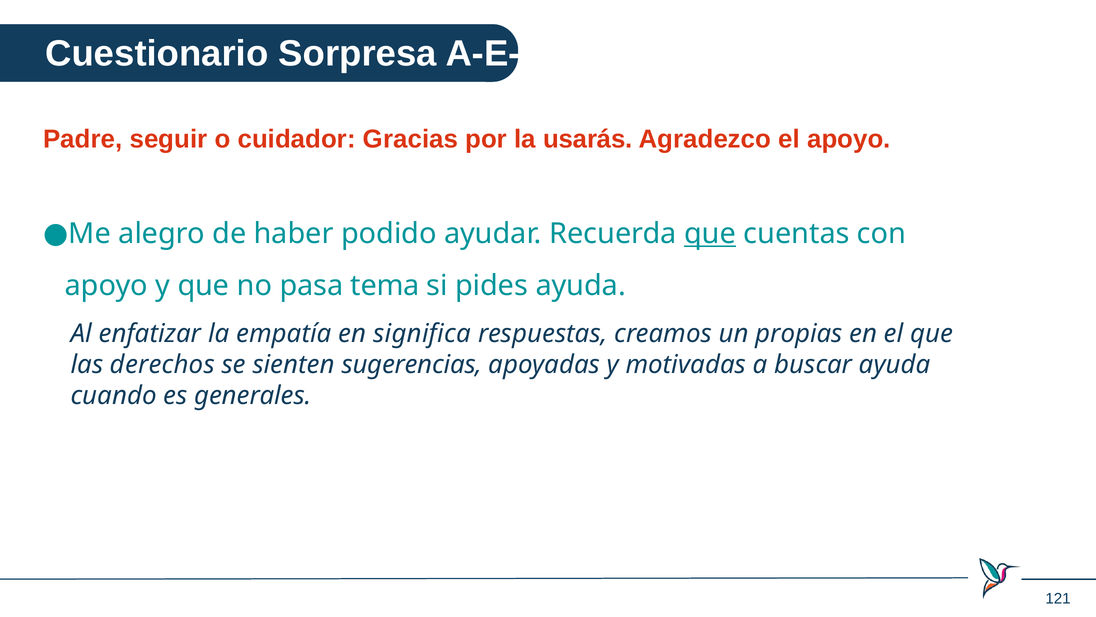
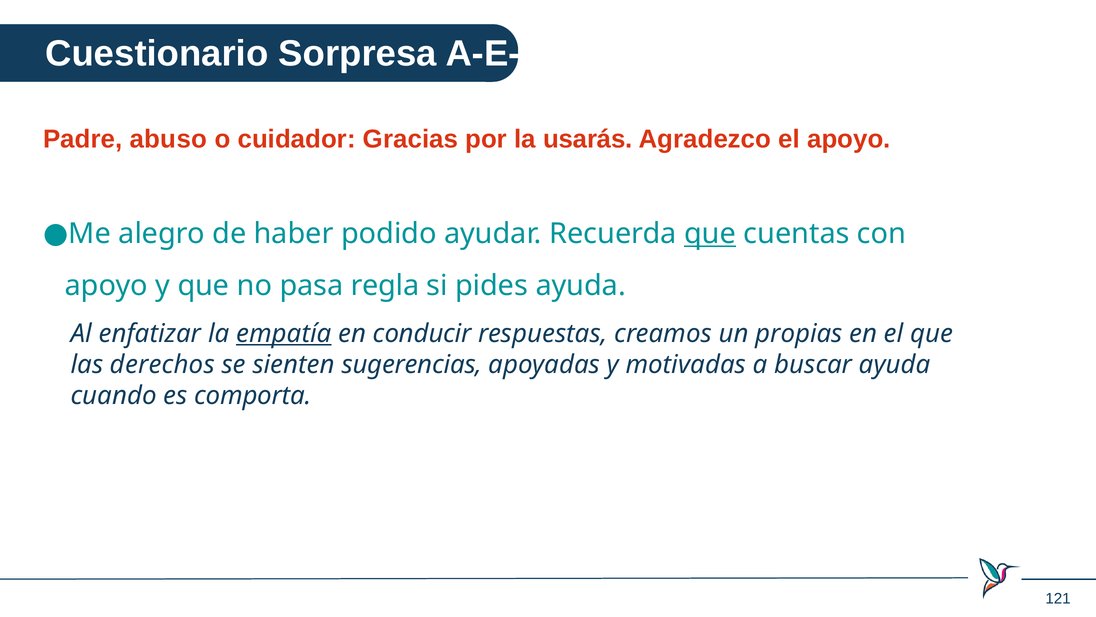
seguir: seguir -> abuso (168, 139)
tema: tema -> regla (385, 286)
empatía underline: none -> present (284, 333)
significa: significa -> conducir (422, 333)
generales: generales -> comporta (253, 396)
